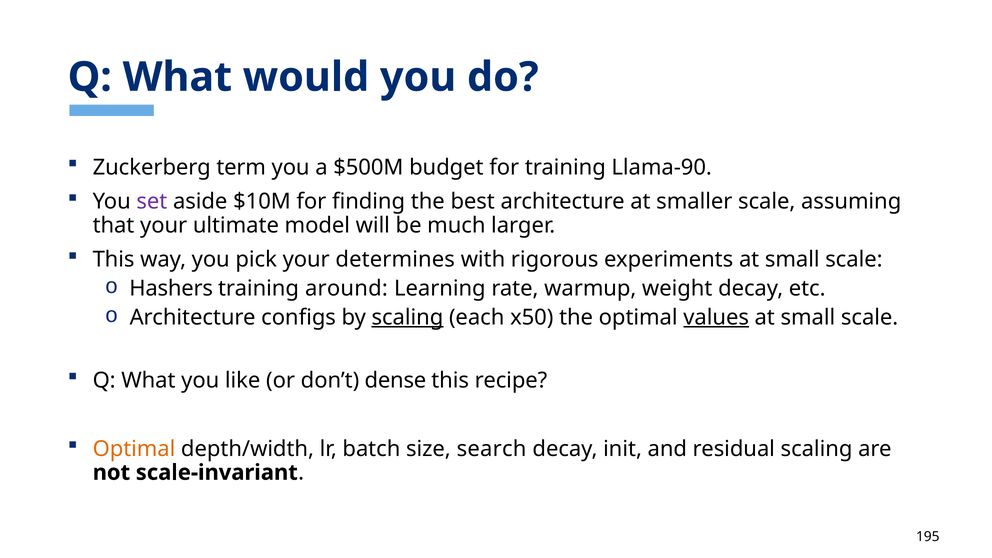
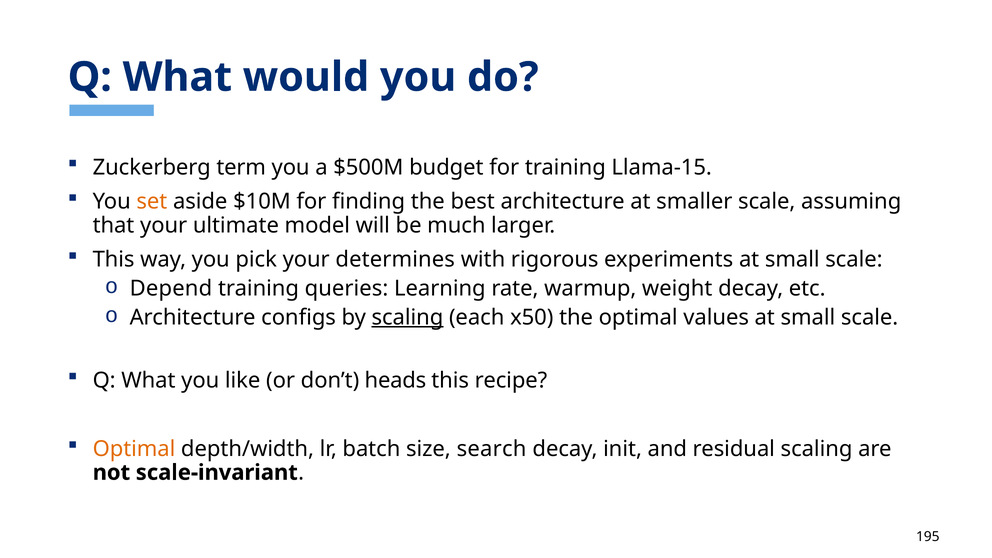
Llama-90: Llama-90 -> Llama-15 (662, 168)
set colour: purple -> orange (152, 202)
Hashers: Hashers -> Depend (171, 288)
around: around -> queries (347, 288)
values underline: present -> none (716, 317)
dense: dense -> heads (395, 381)
